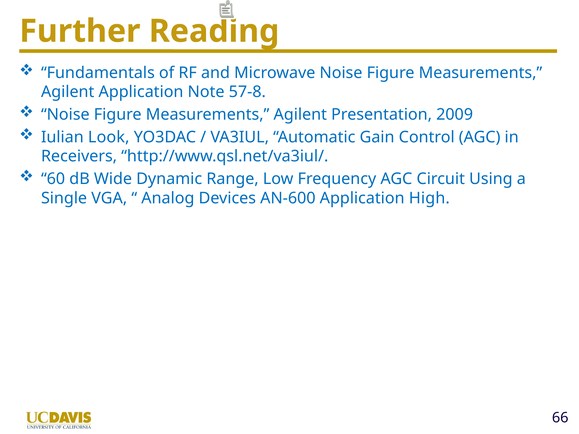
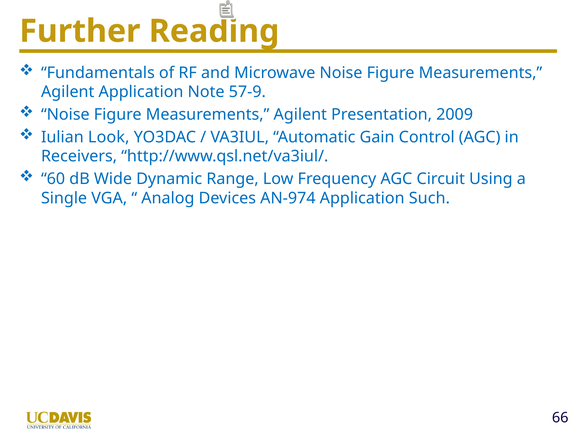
57-8: 57-8 -> 57-9 (247, 92)
AN-600: AN-600 -> AN-974 (288, 198)
High: High -> Such (429, 198)
